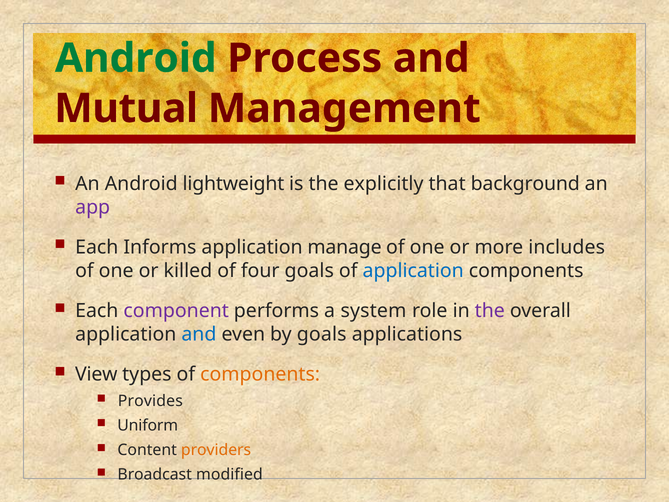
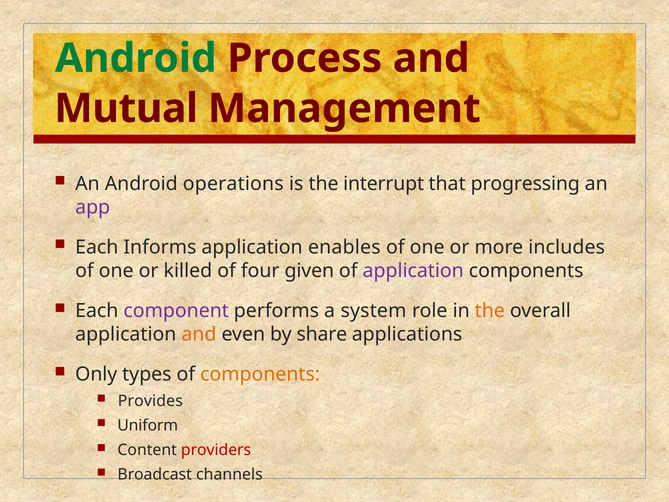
lightweight: lightweight -> operations (233, 184)
explicitly: explicitly -> interrupt (384, 184)
background: background -> progressing (525, 184)
manage: manage -> enables (344, 247)
four goals: goals -> given (309, 271)
application colour: blue -> purple (413, 271)
the colour: purple -> orange (490, 311)
and colour: blue -> orange (199, 334)
by goals: goals -> share (322, 334)
View: View -> Only (96, 374)
providers colour: orange -> red (216, 450)
modified: modified -> channels (229, 474)
